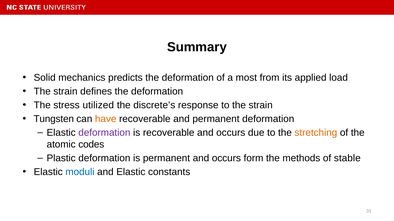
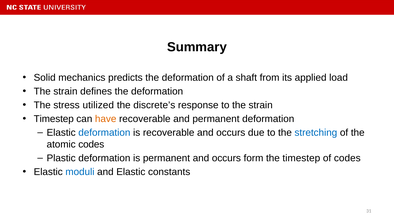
most: most -> shaft (246, 78)
Tungsten: Tungsten -> Timestep (54, 119)
deformation colour: purple -> blue (104, 133)
stretching colour: orange -> blue (316, 133)
the methods: methods -> timestep (301, 159)
of stable: stable -> codes (347, 159)
